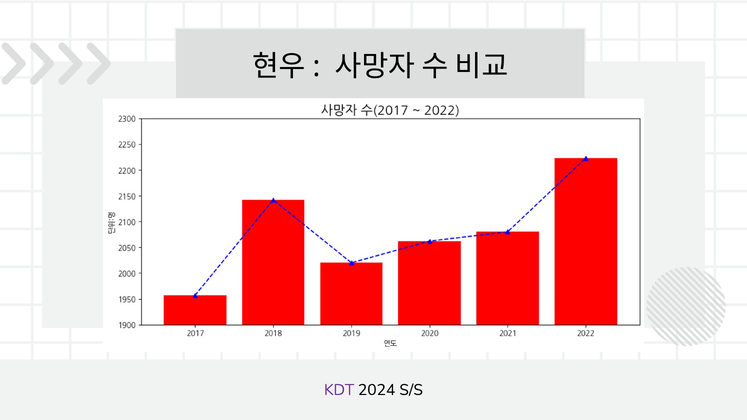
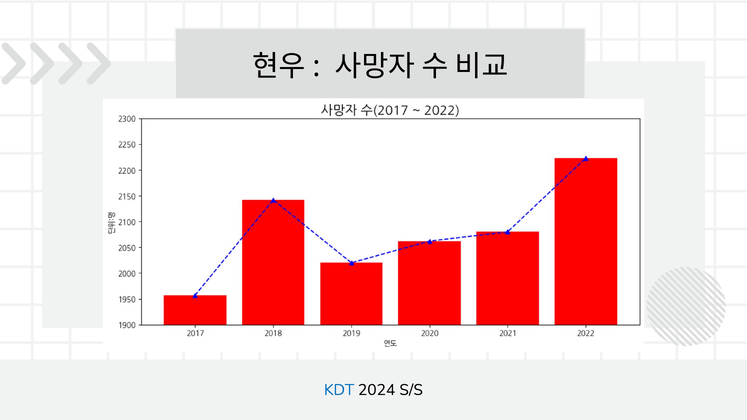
KDT colour: purple -> blue (339, 390)
